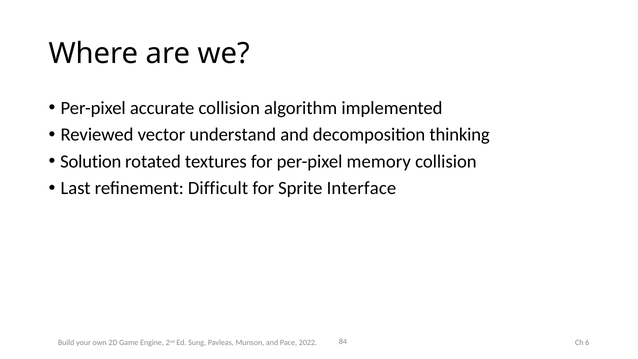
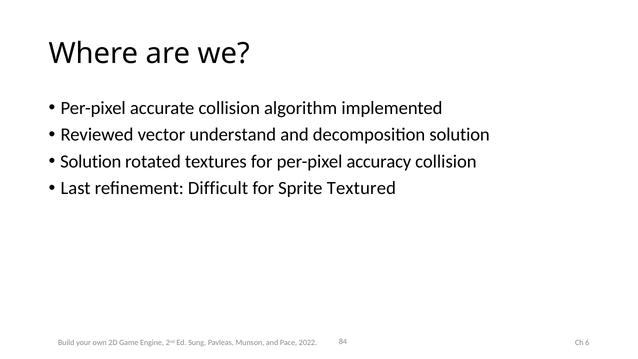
decomposition thinking: thinking -> solution (460, 135)
memory: memory -> accuracy (379, 161)
Interface: Interface -> Textured (361, 188)
